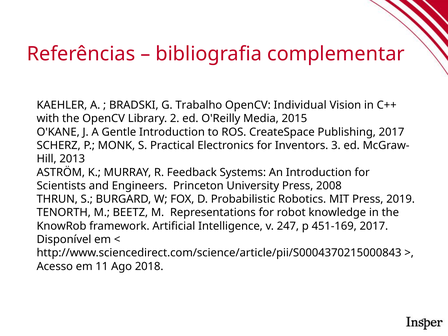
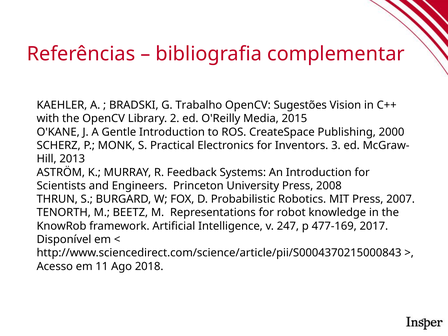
Individual: Individual -> Sugestões (300, 105)
Publishing 2017: 2017 -> 2000 (392, 132)
2019: 2019 -> 2007 (401, 199)
451-169: 451-169 -> 477-169 (334, 226)
